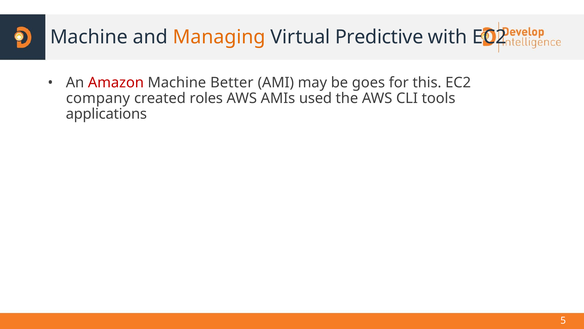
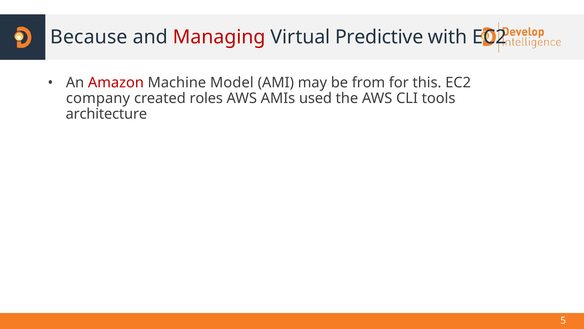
Machine: Machine -> Because (89, 37)
Managing colour: orange -> red (219, 37)
Better: Better -> Model (232, 82)
goes: goes -> from (369, 82)
applications: applications -> architecture (106, 114)
